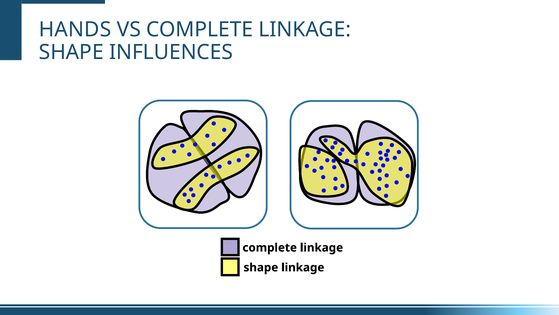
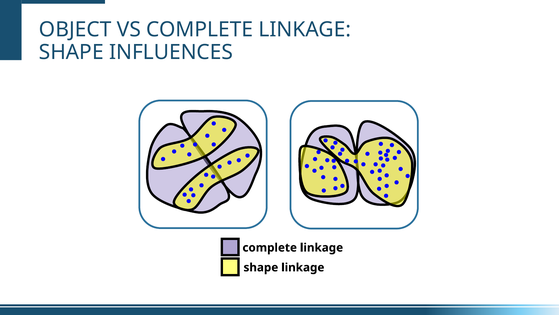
HANDS: HANDS -> OBJECT (75, 29)
